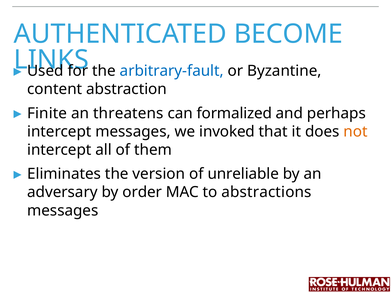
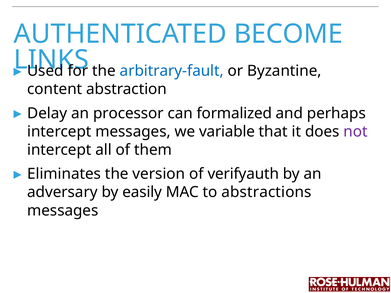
Finite: Finite -> Delay (47, 113)
threatens: threatens -> processor (128, 113)
invoked: invoked -> variable (227, 132)
not colour: orange -> purple (356, 132)
unreliable: unreliable -> verifyauth (243, 174)
order: order -> easily (142, 192)
